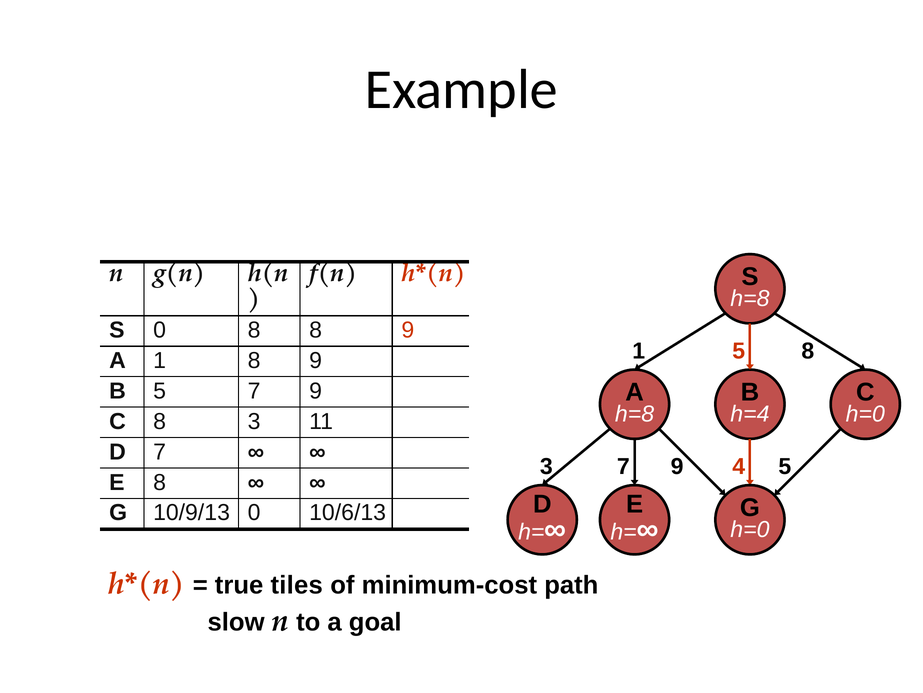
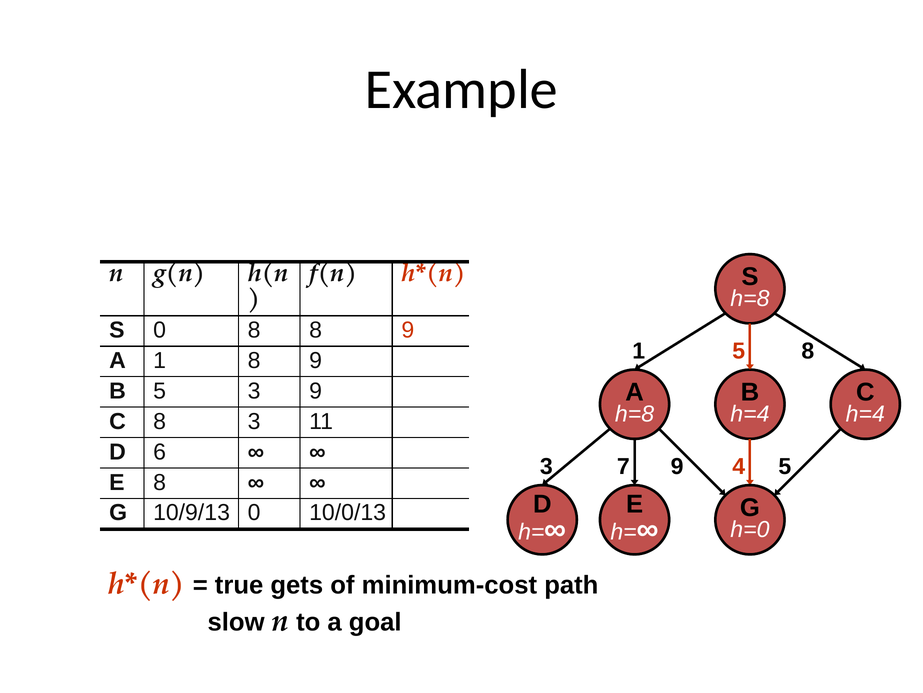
B 5 7: 7 -> 3 (254, 391)
h=0: h=0 -> h=4 (865, 414)
D 7: 7 -> 6 (160, 451)
10/6/13: 10/6/13 -> 10/0/13 (348, 512)
tiles: tiles -> gets (297, 585)
